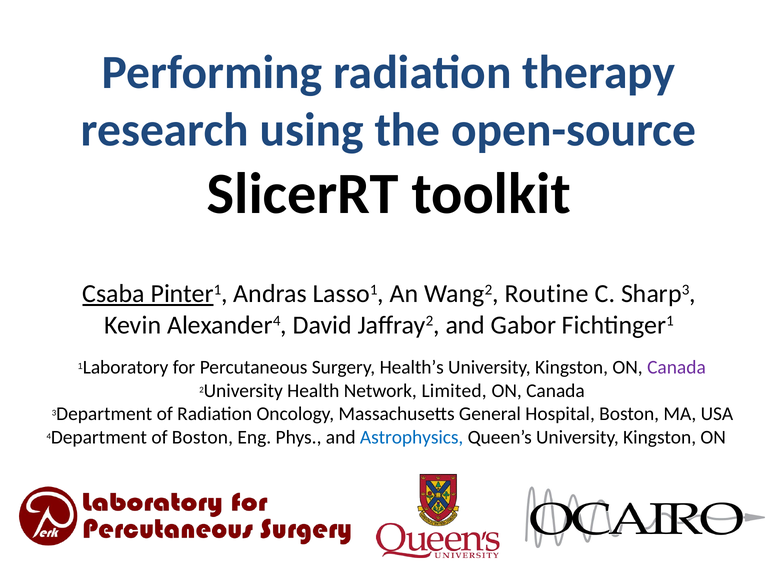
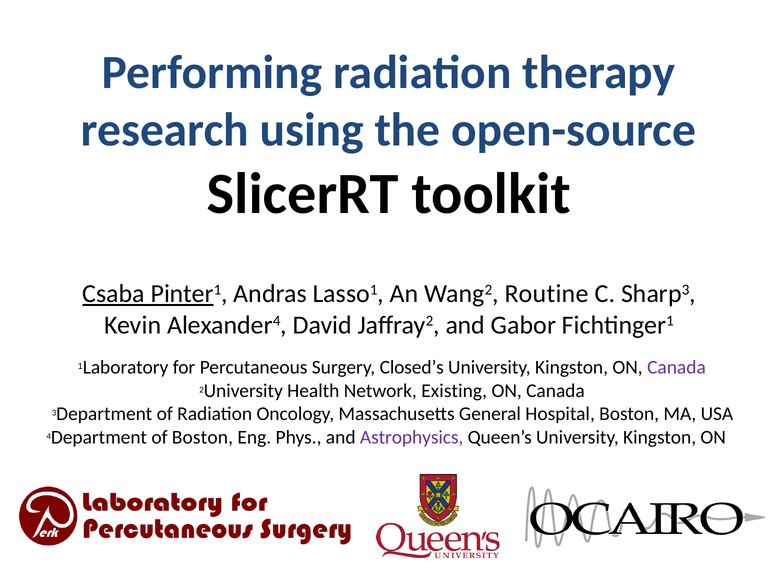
Health’s: Health’s -> Closed’s (412, 367)
Limited: Limited -> Existing (454, 390)
Astrophysics colour: blue -> purple (412, 437)
